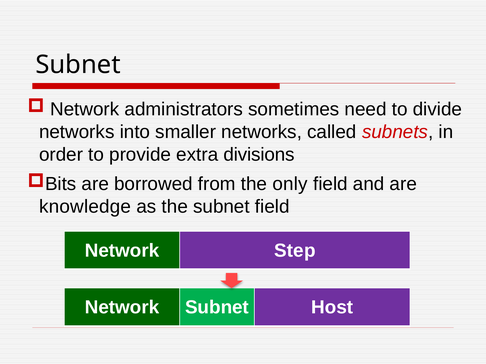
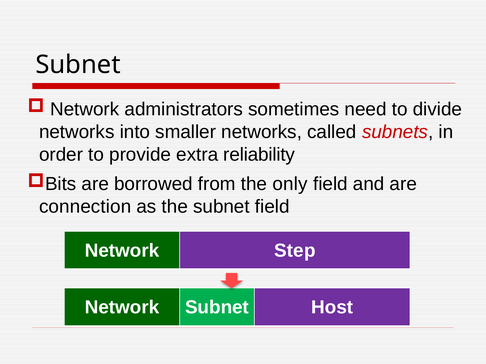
divisions: divisions -> reliability (259, 155)
knowledge: knowledge -> connection (85, 207)
